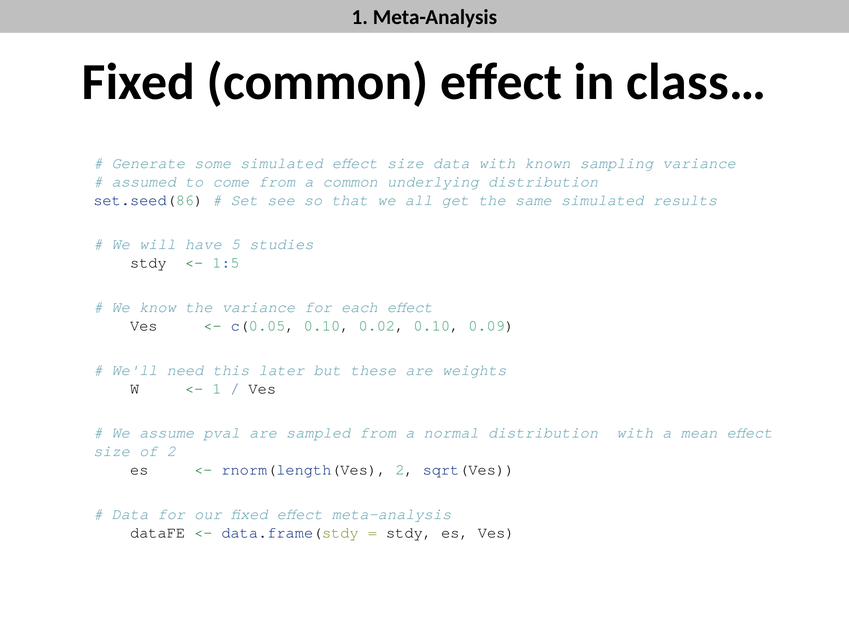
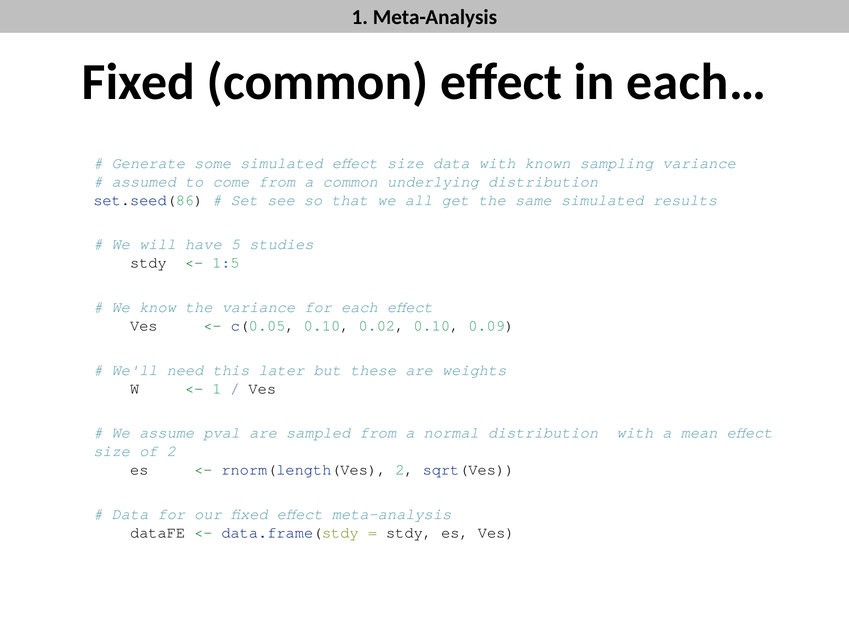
class…: class… -> each… (696, 82)
